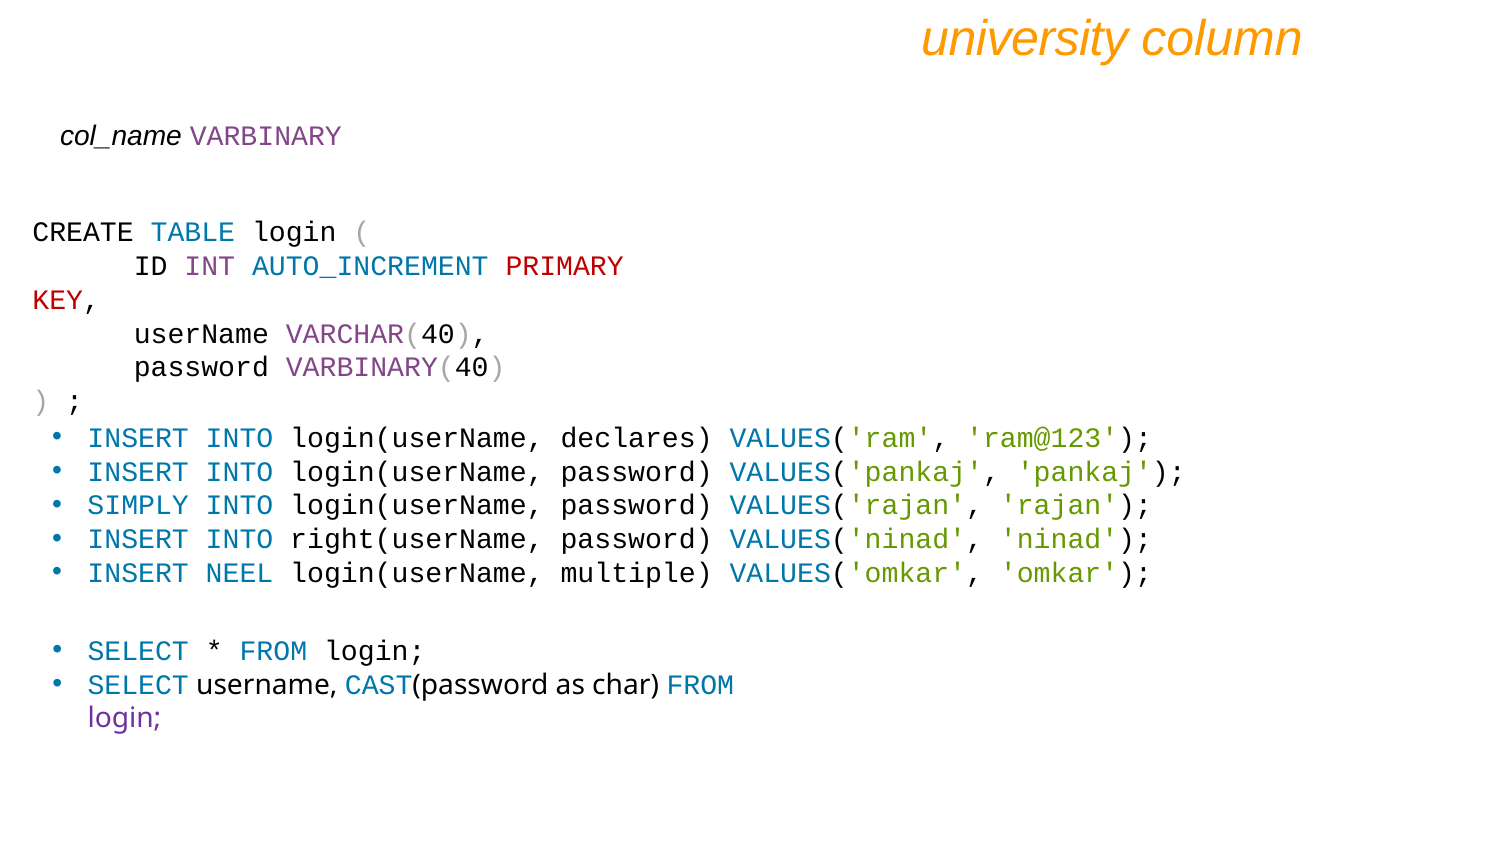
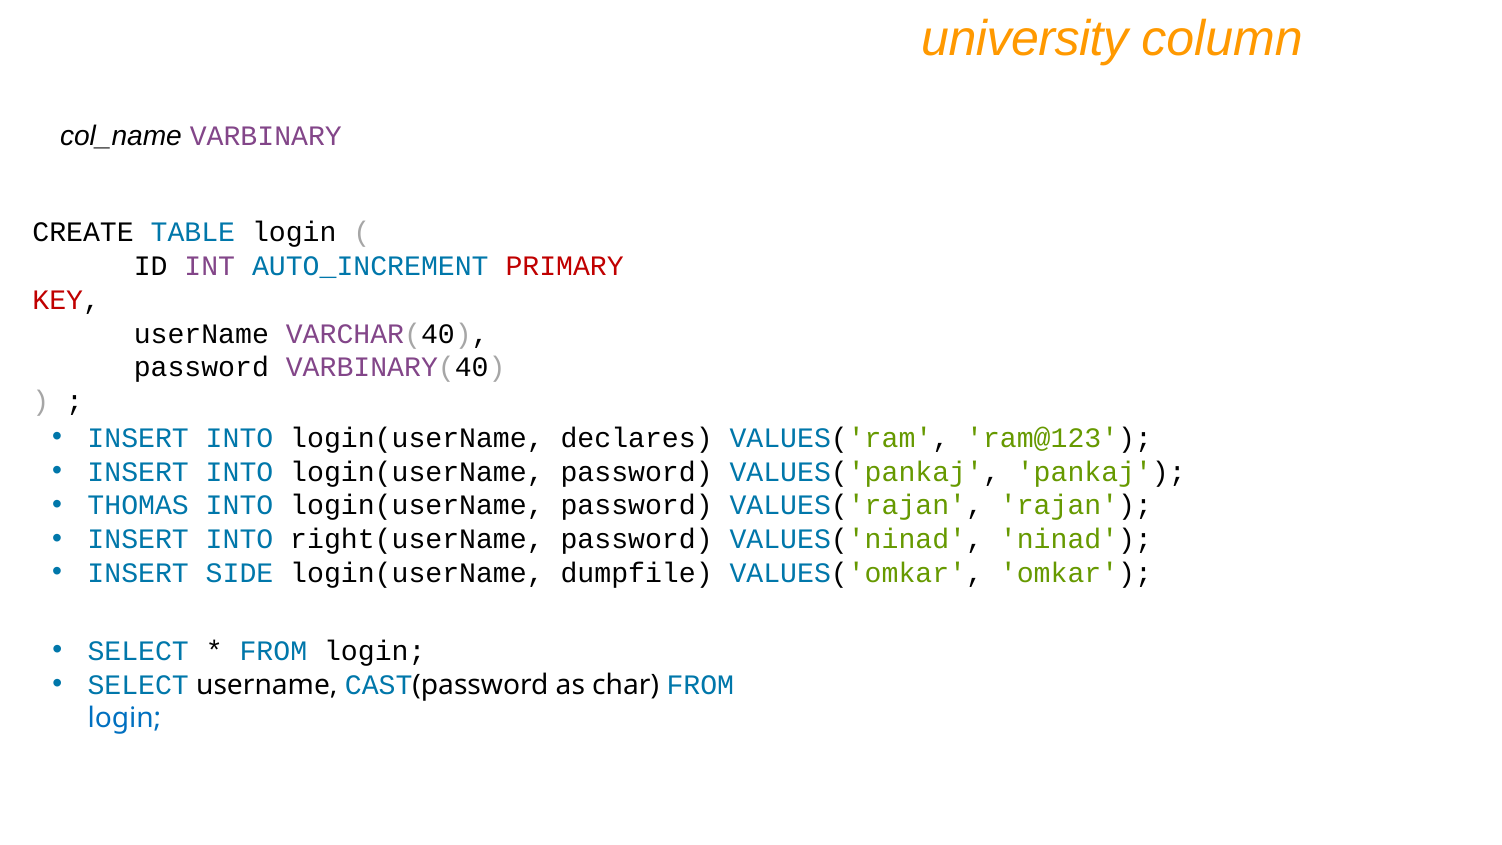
SIMPLY: SIMPLY -> THOMAS (138, 506)
NEEL: NEEL -> SIDE (240, 573)
multiple: multiple -> dumpfile (637, 573)
login colour: purple -> blue (124, 718)
